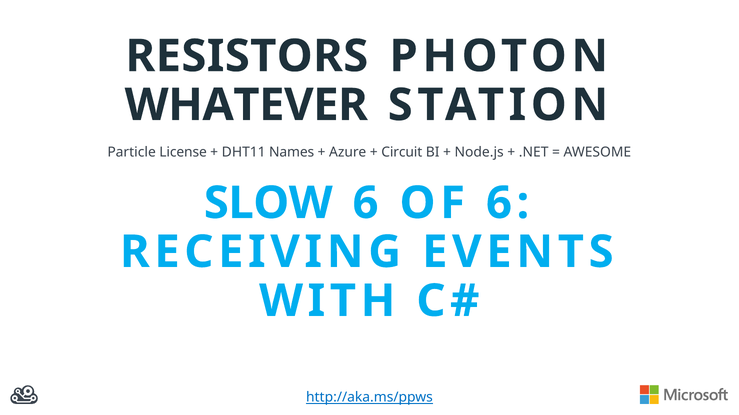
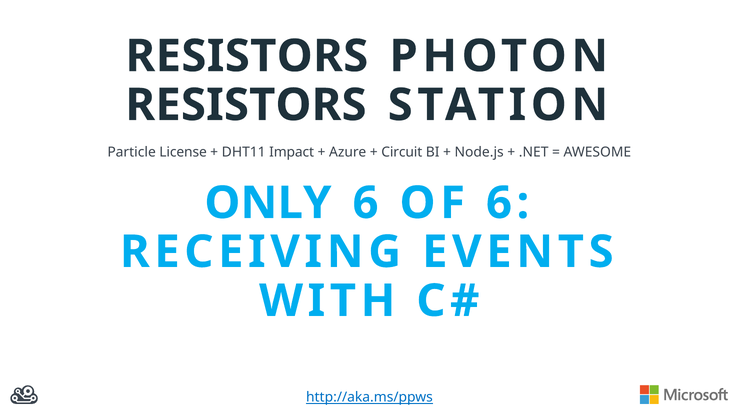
WHATEVER: WHATEVER -> RESISTORS (246, 105)
Names: Names -> Impact (292, 152)
SLOW: SLOW -> ONLY (268, 203)
